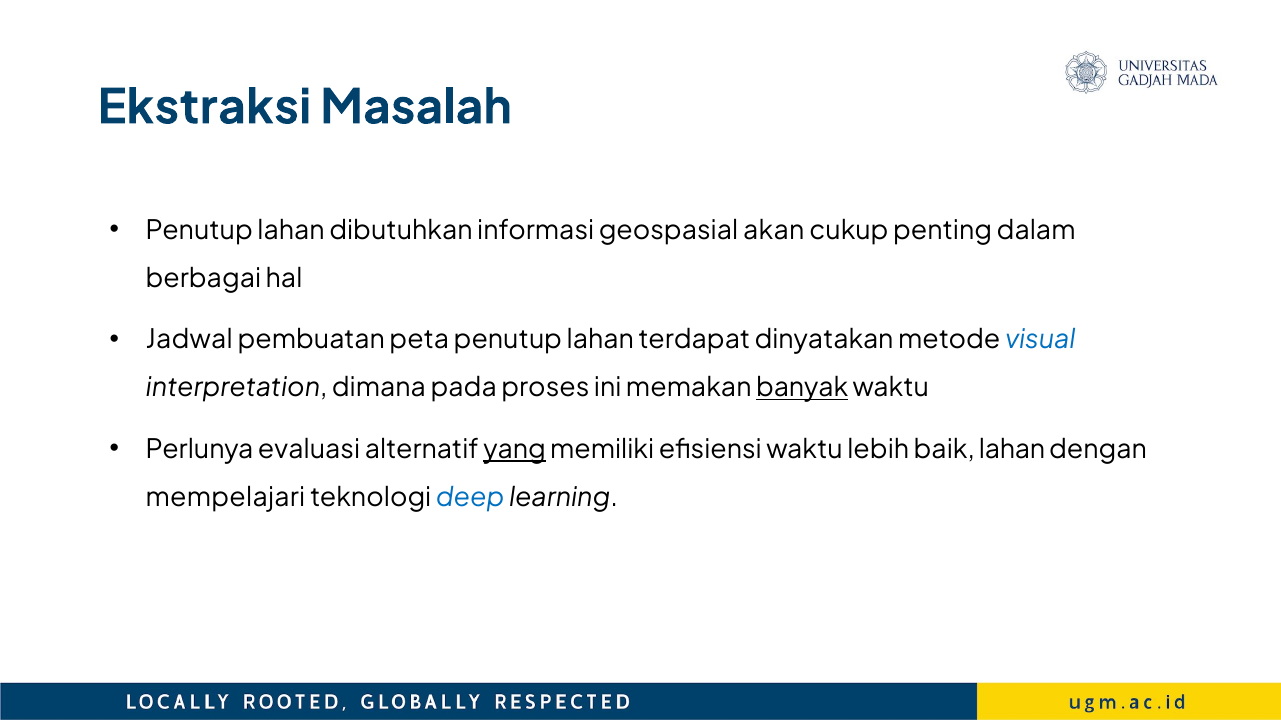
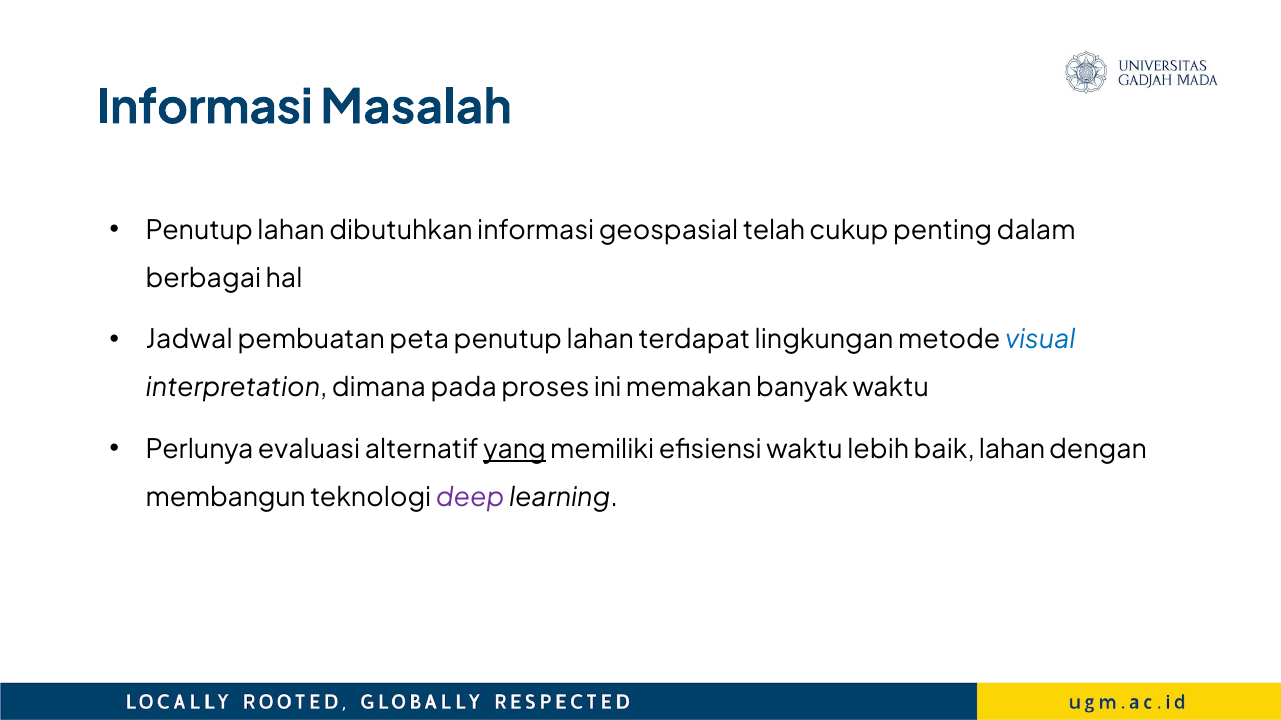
Ekstraksi: Ekstraksi -> Informasi (205, 108)
akan: akan -> telah (774, 231)
dinyatakan: dinyatakan -> lingkungan (824, 340)
banyak underline: present -> none (802, 388)
mempelajari: mempelajari -> membangun (226, 498)
deep colour: blue -> purple (470, 498)
